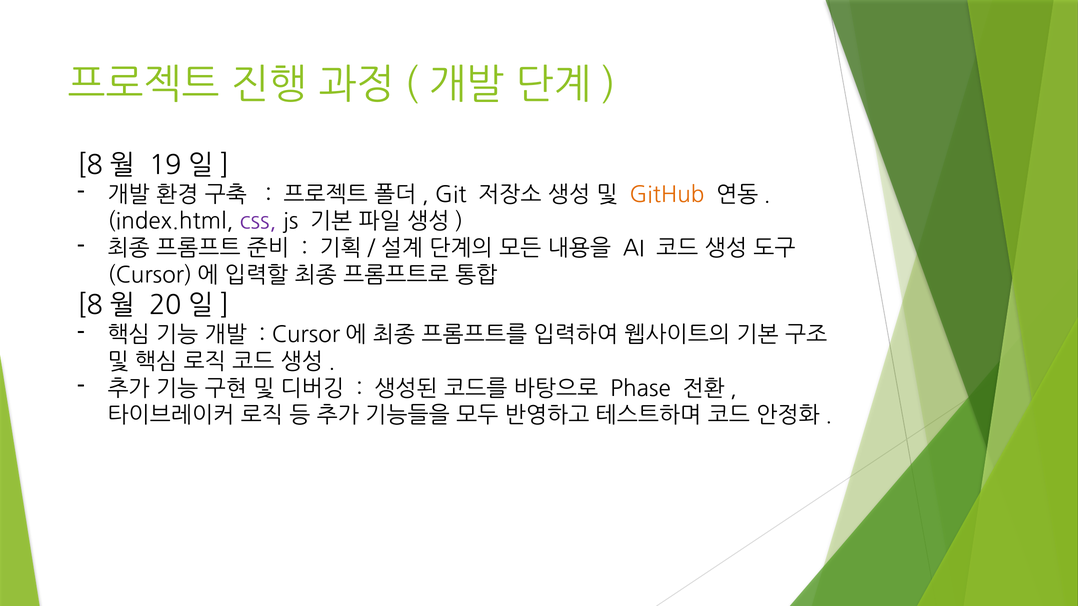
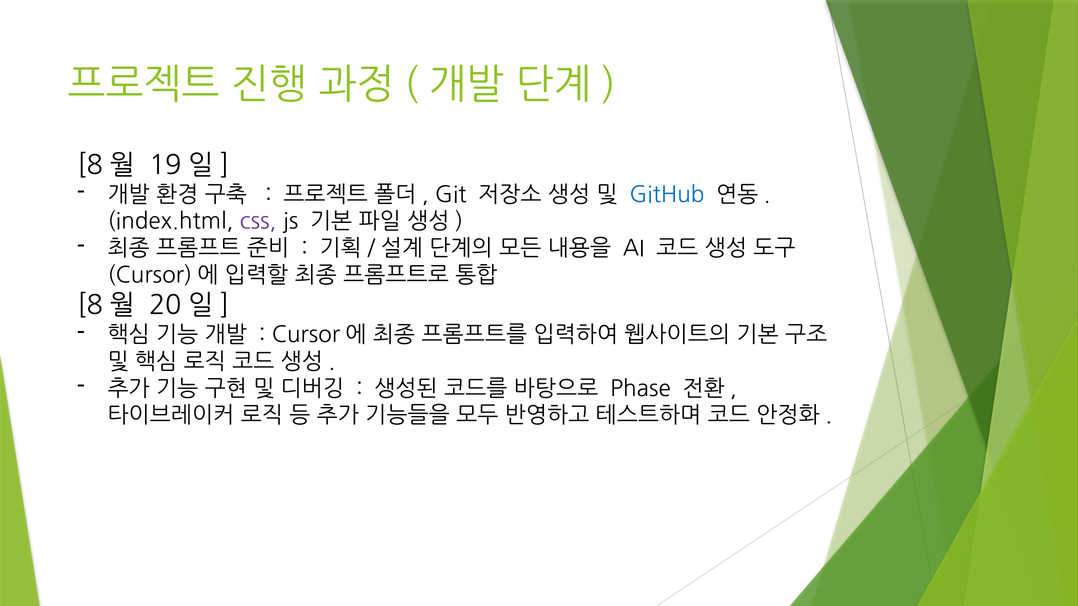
GitHub colour: orange -> blue (667, 195)
